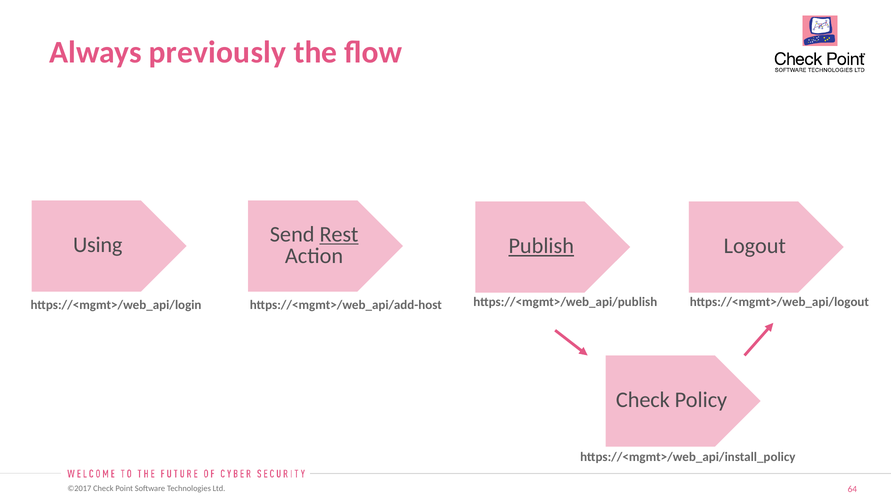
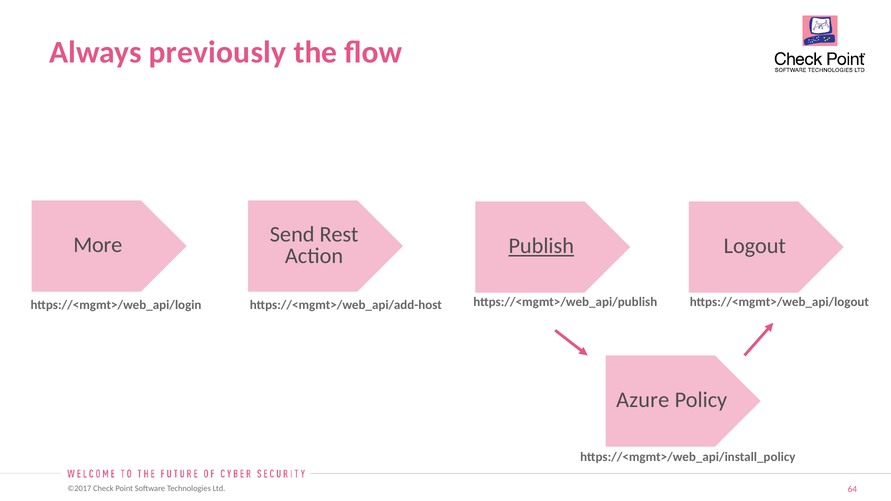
Using: Using -> More (98, 245)
Rest underline: present -> none (339, 235)
Check: Check -> Azure (643, 400)
